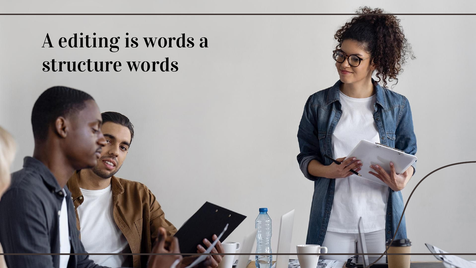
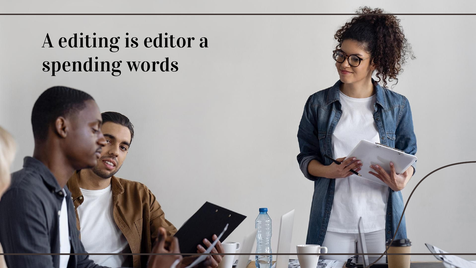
is words: words -> editor (169, 41)
structure: structure -> spending (82, 65)
